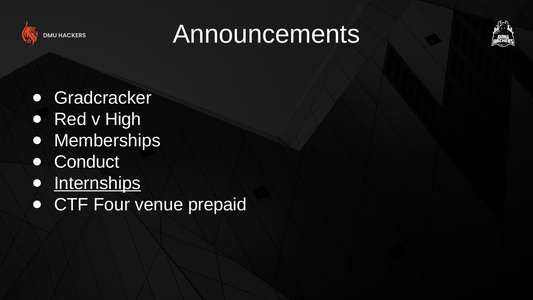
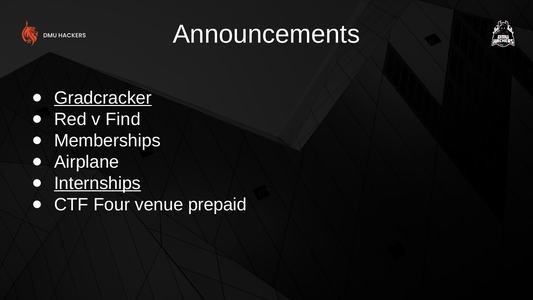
Gradcracker underline: none -> present (103, 98)
High: High -> Find (123, 119)
Conduct: Conduct -> Airplane (87, 162)
